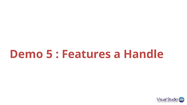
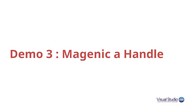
5: 5 -> 3 (49, 54)
Features: Features -> Magenic (86, 54)
